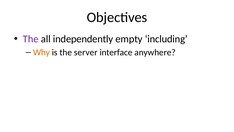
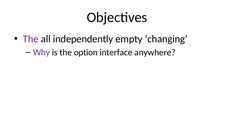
including: including -> changing (166, 39)
Why colour: orange -> purple (41, 52)
server: server -> option (86, 52)
